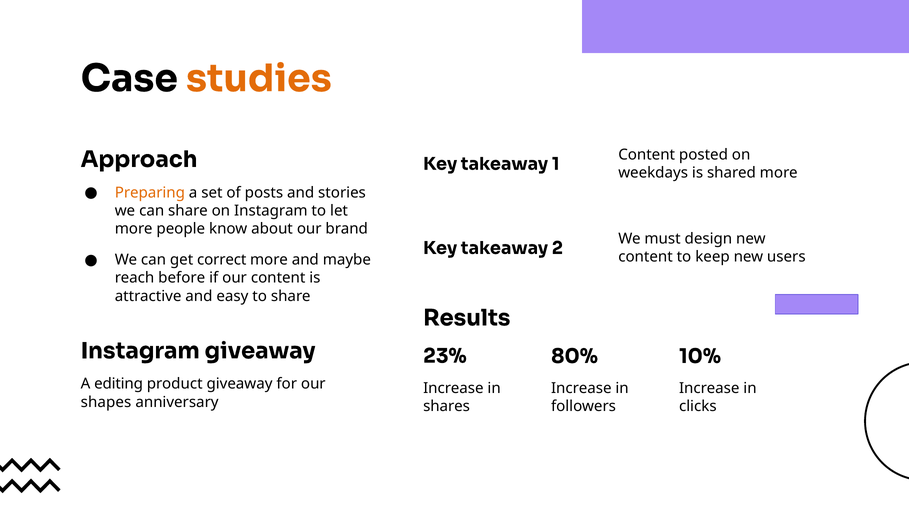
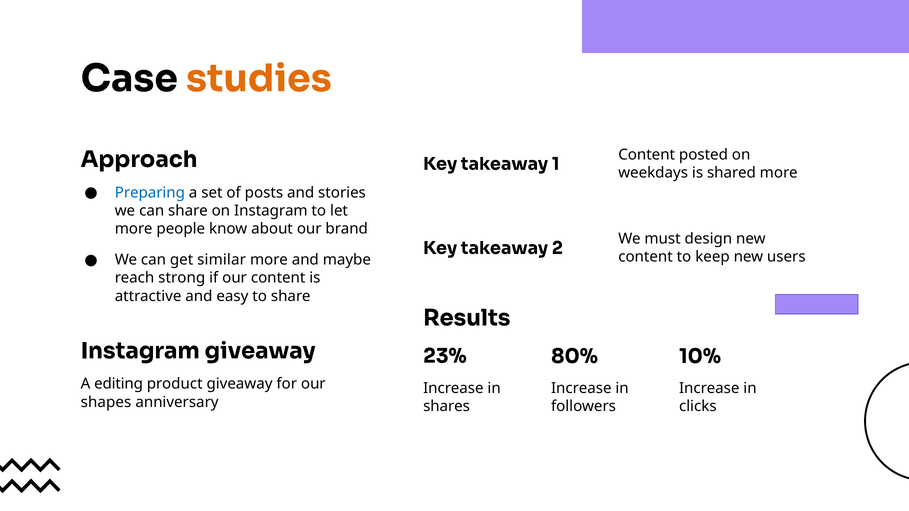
Preparing colour: orange -> blue (150, 193)
correct: correct -> similar (222, 260)
before: before -> strong (182, 278)
